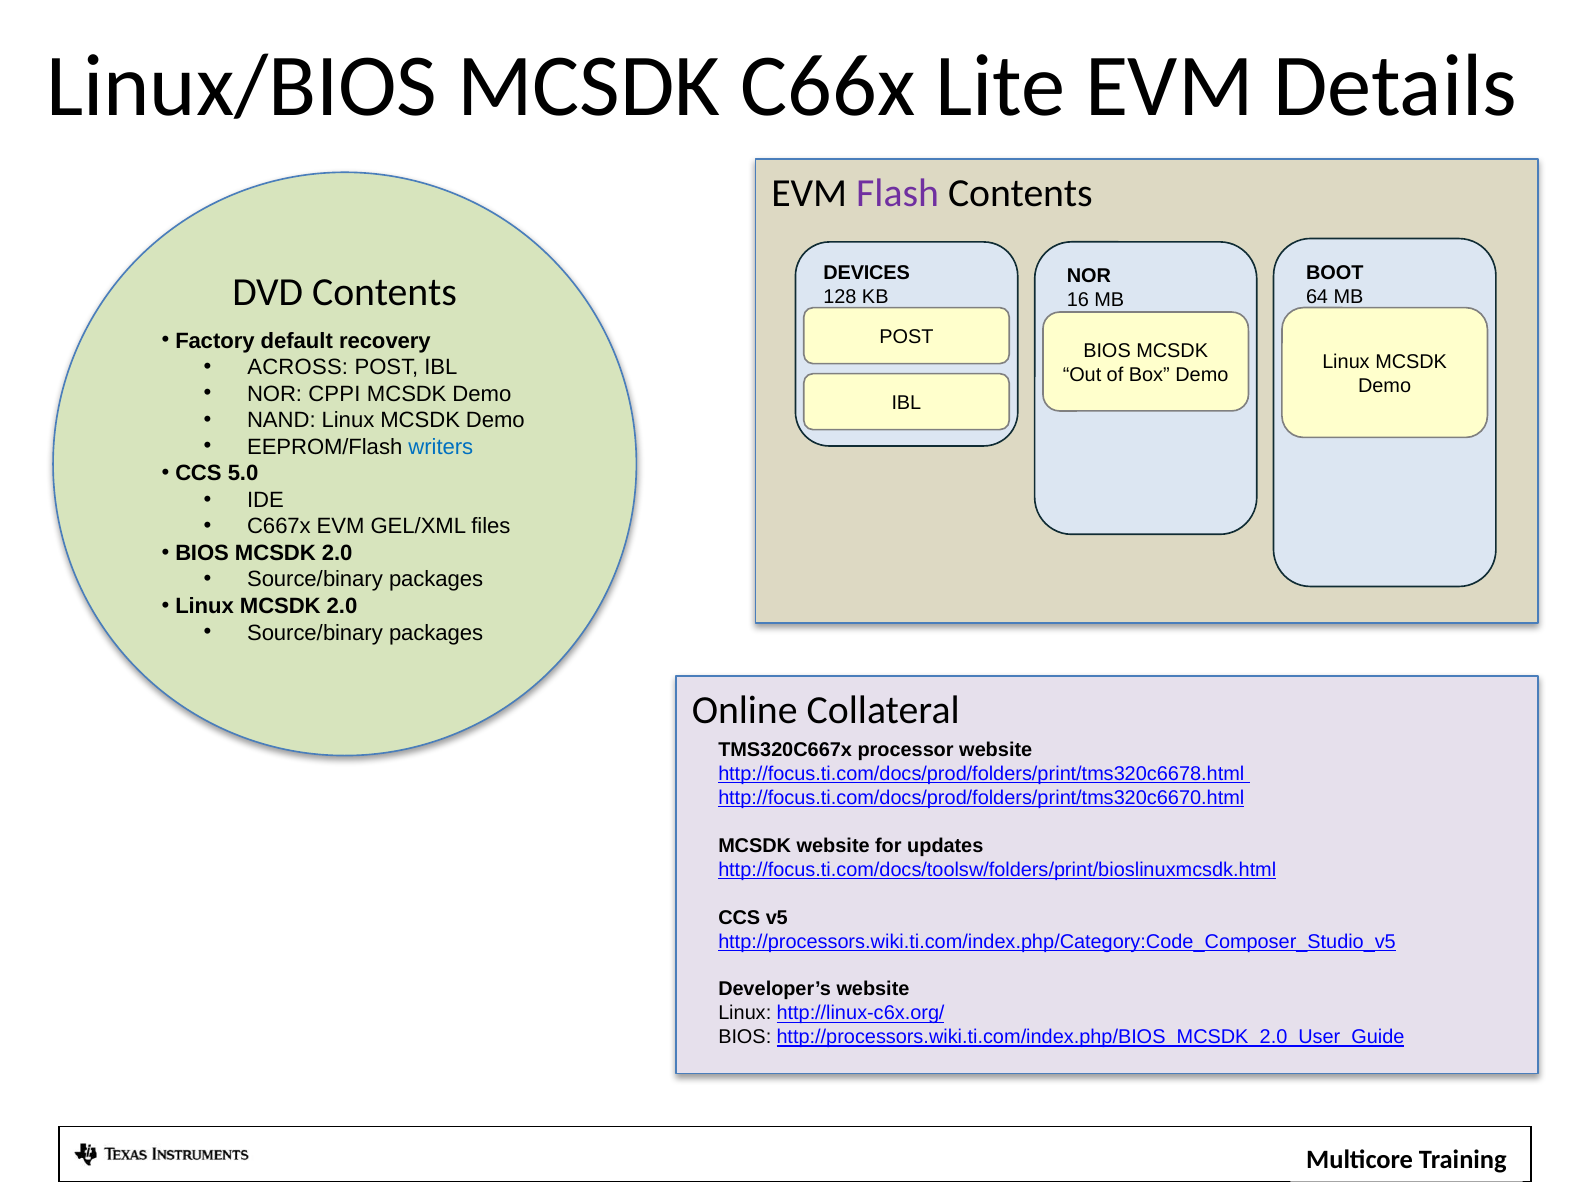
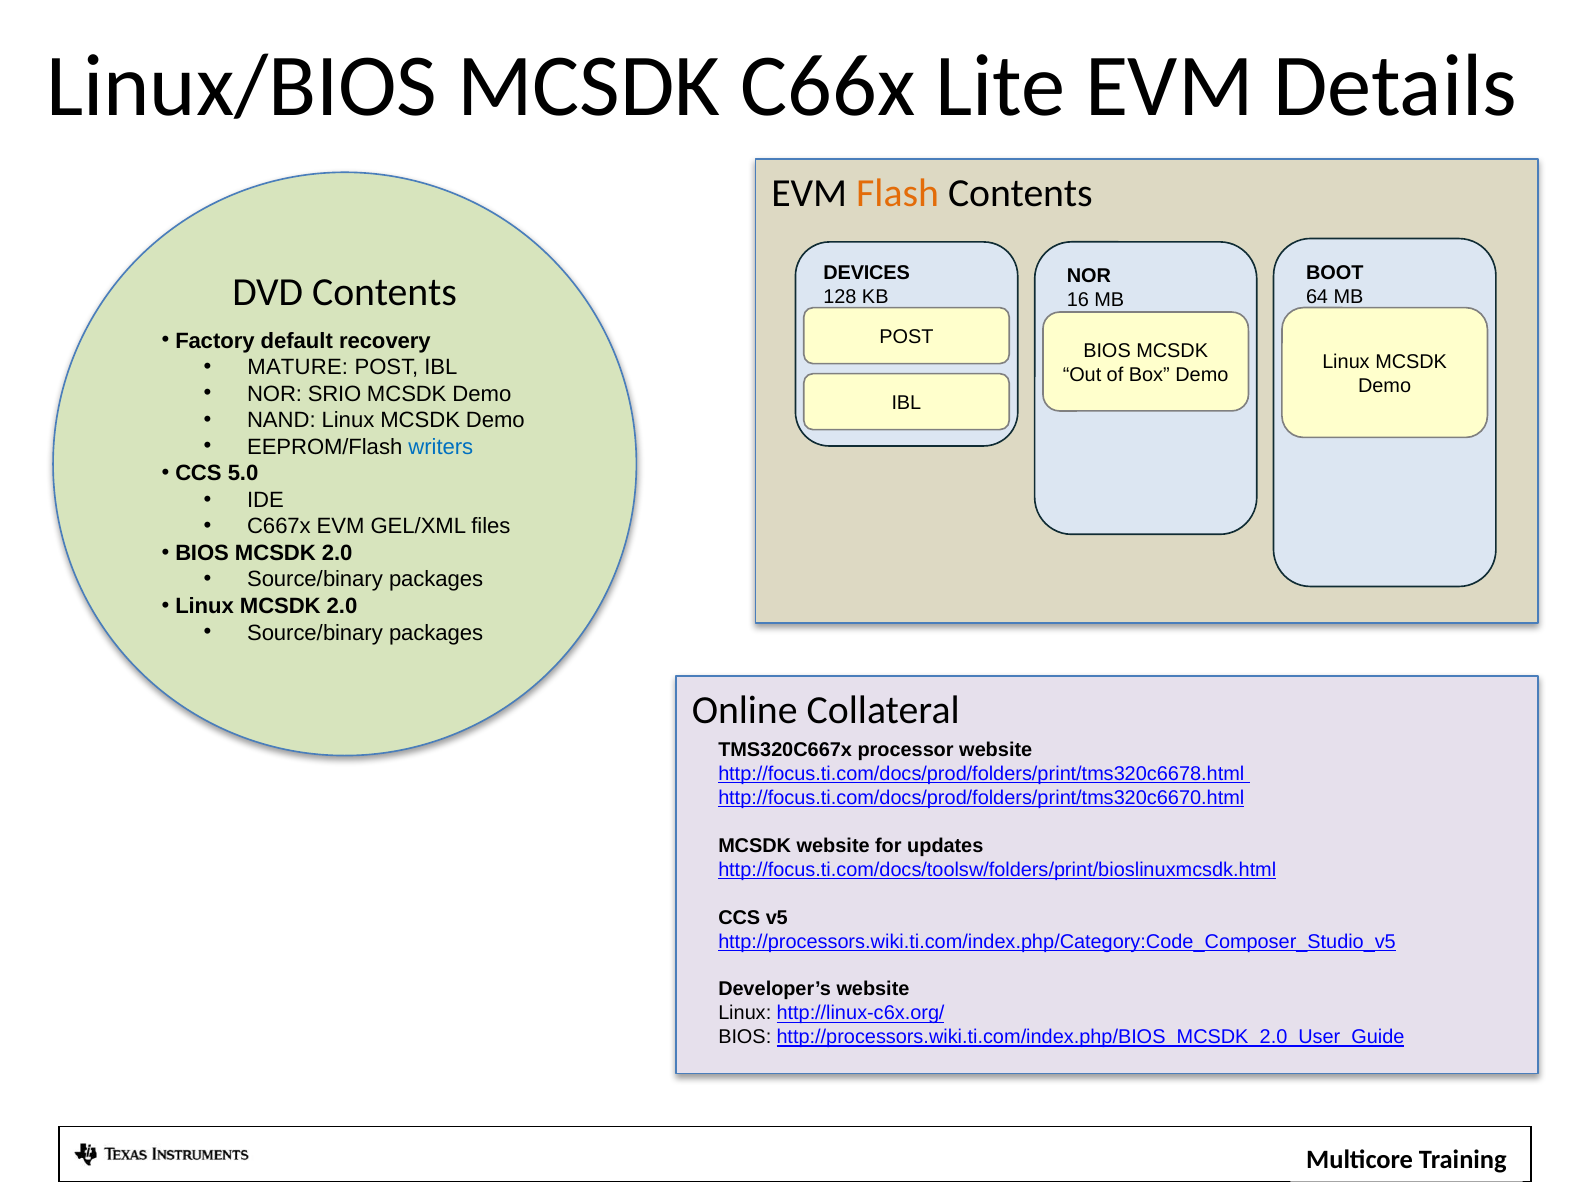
Flash colour: purple -> orange (898, 194)
ACROSS: ACROSS -> MATURE (298, 367)
CPPI: CPPI -> SRIO (335, 394)
